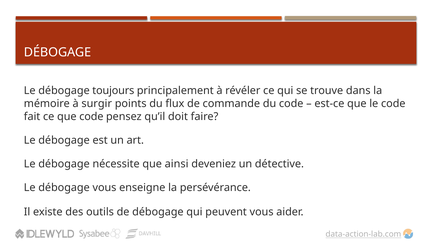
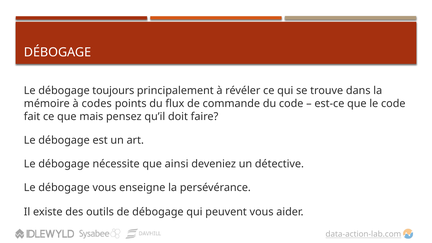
surgir: surgir -> codes (97, 104)
que code: code -> mais (91, 117)
